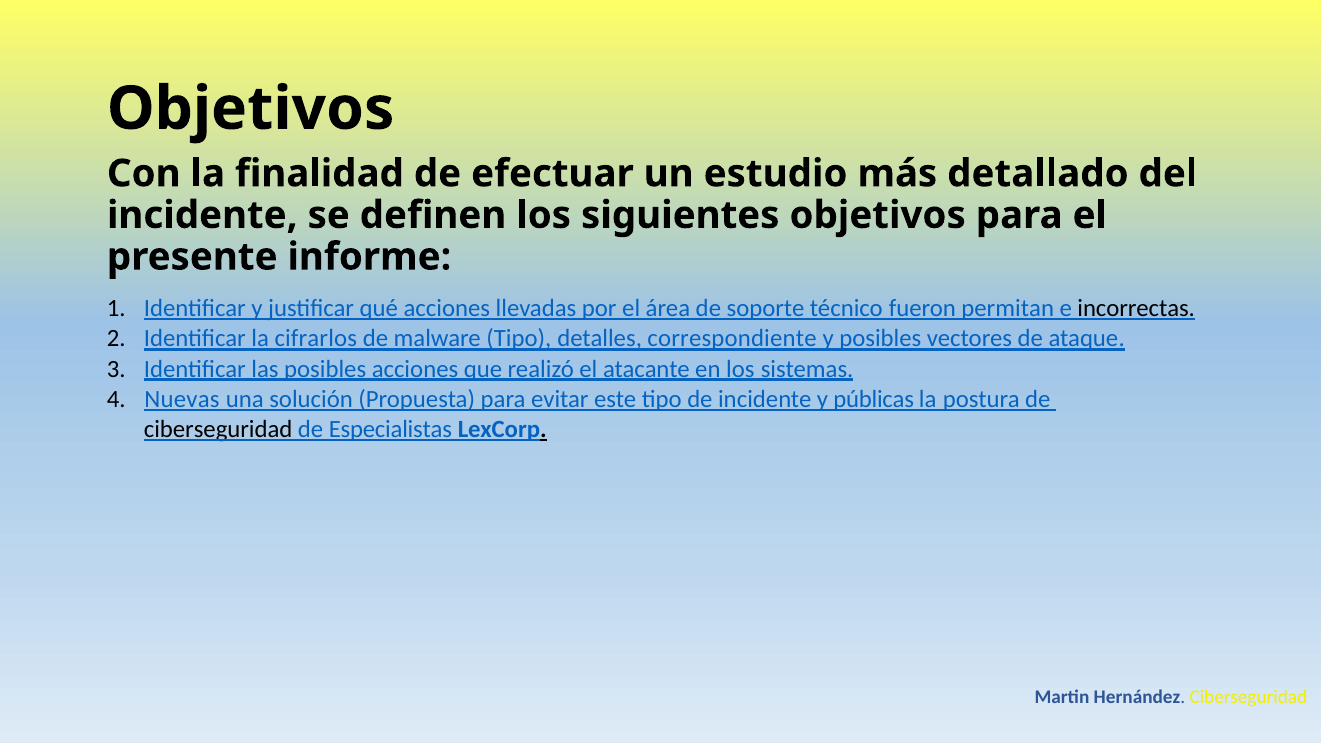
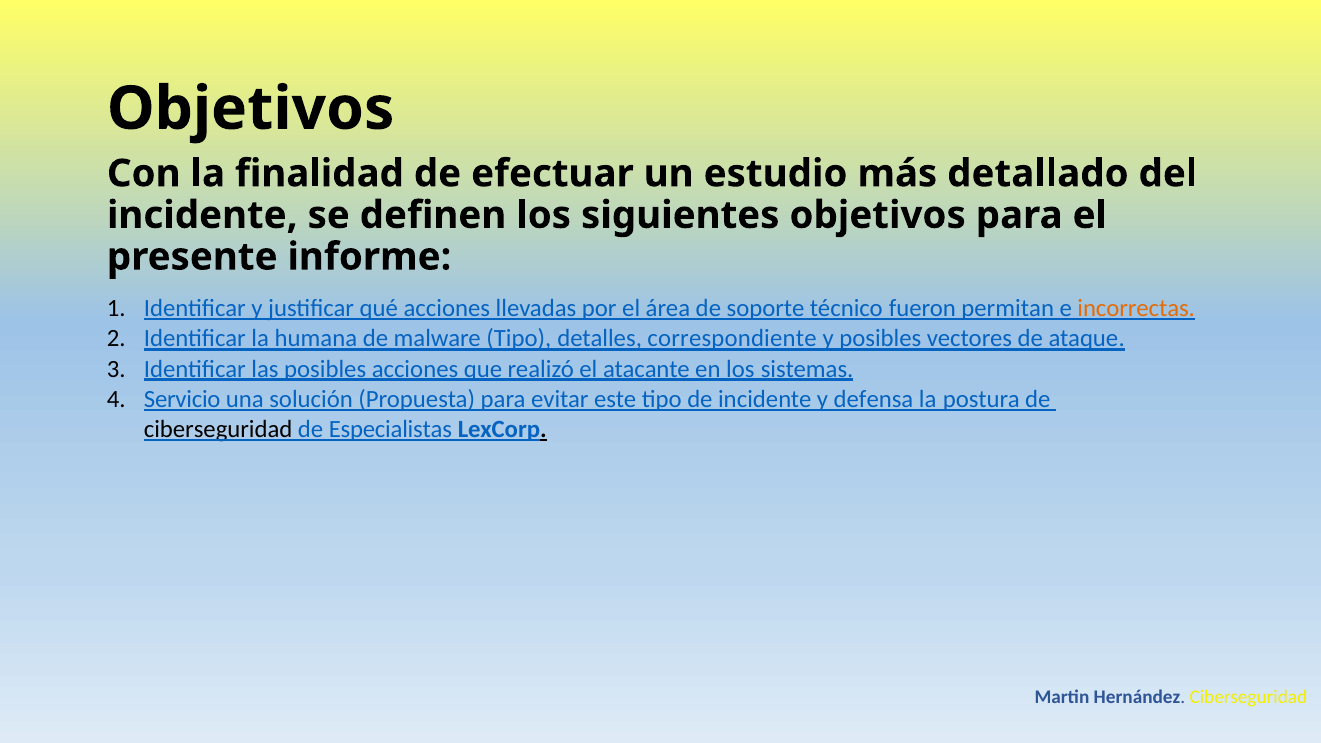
incorrectas colour: black -> orange (1136, 308)
cifrarlos: cifrarlos -> humana (316, 339)
Nuevas: Nuevas -> Servicio (182, 399)
públicas: públicas -> defensa (874, 399)
